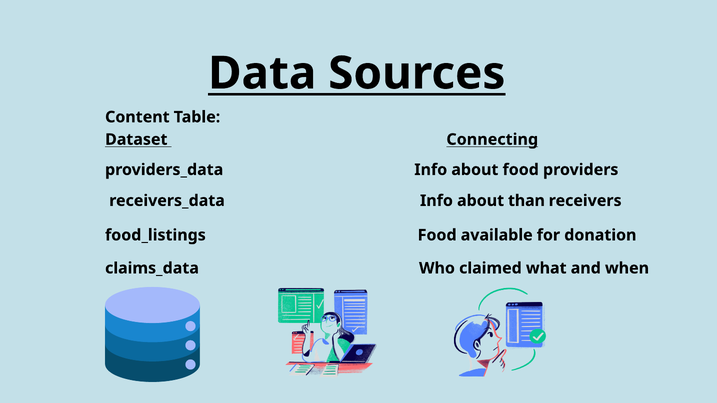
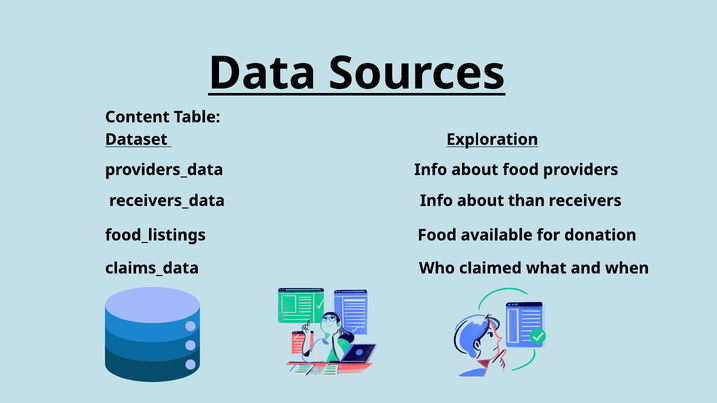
Connecting: Connecting -> Exploration (492, 140)
